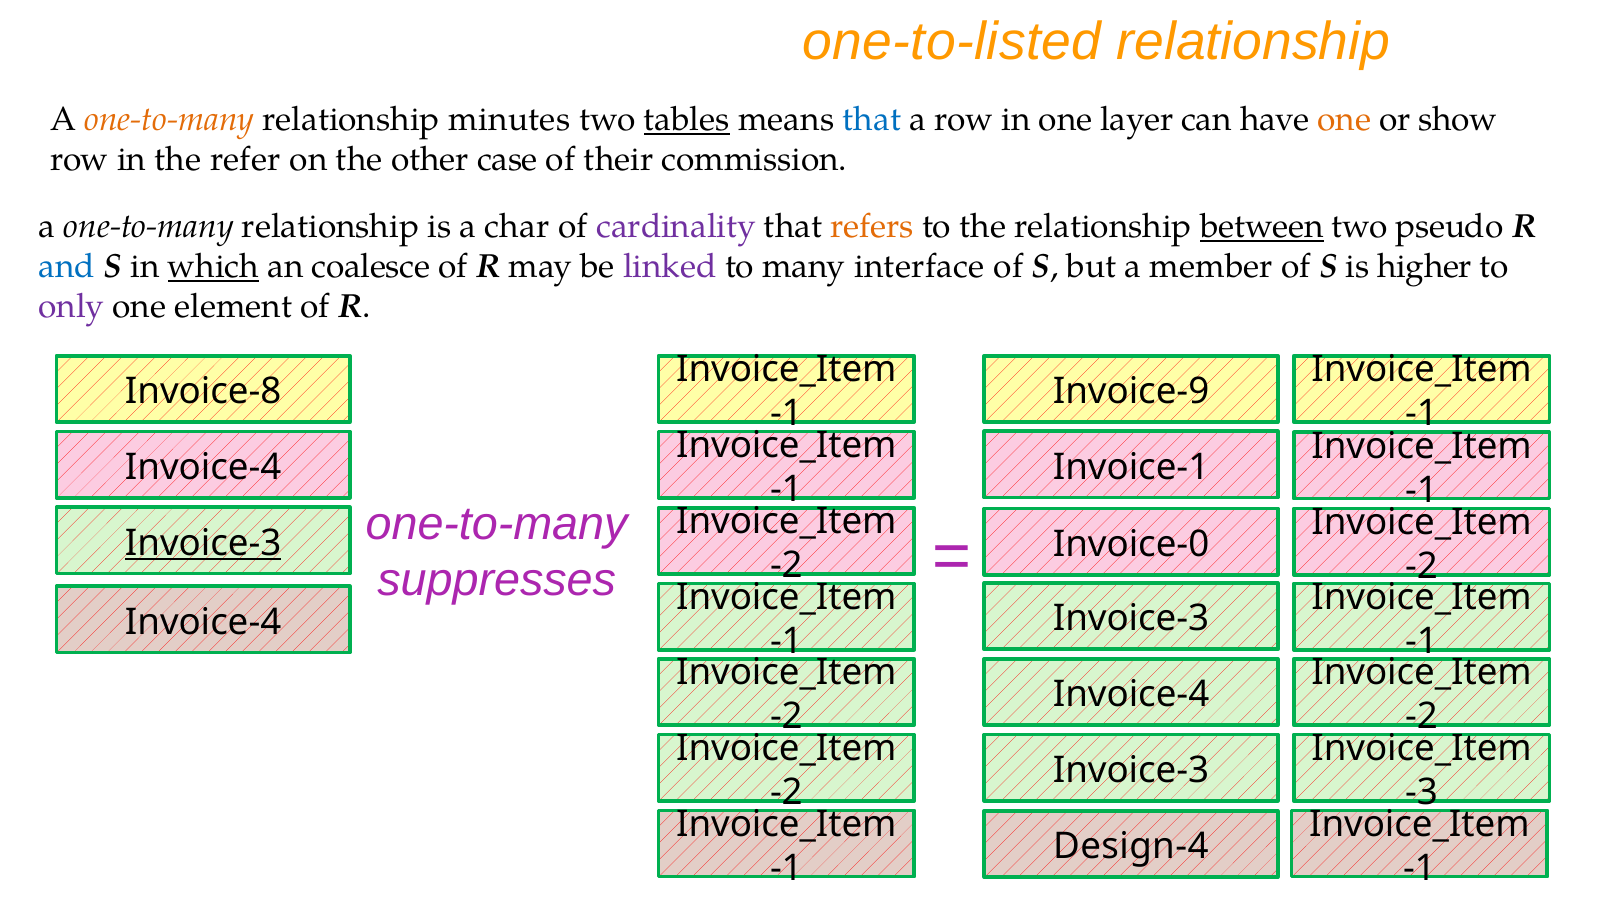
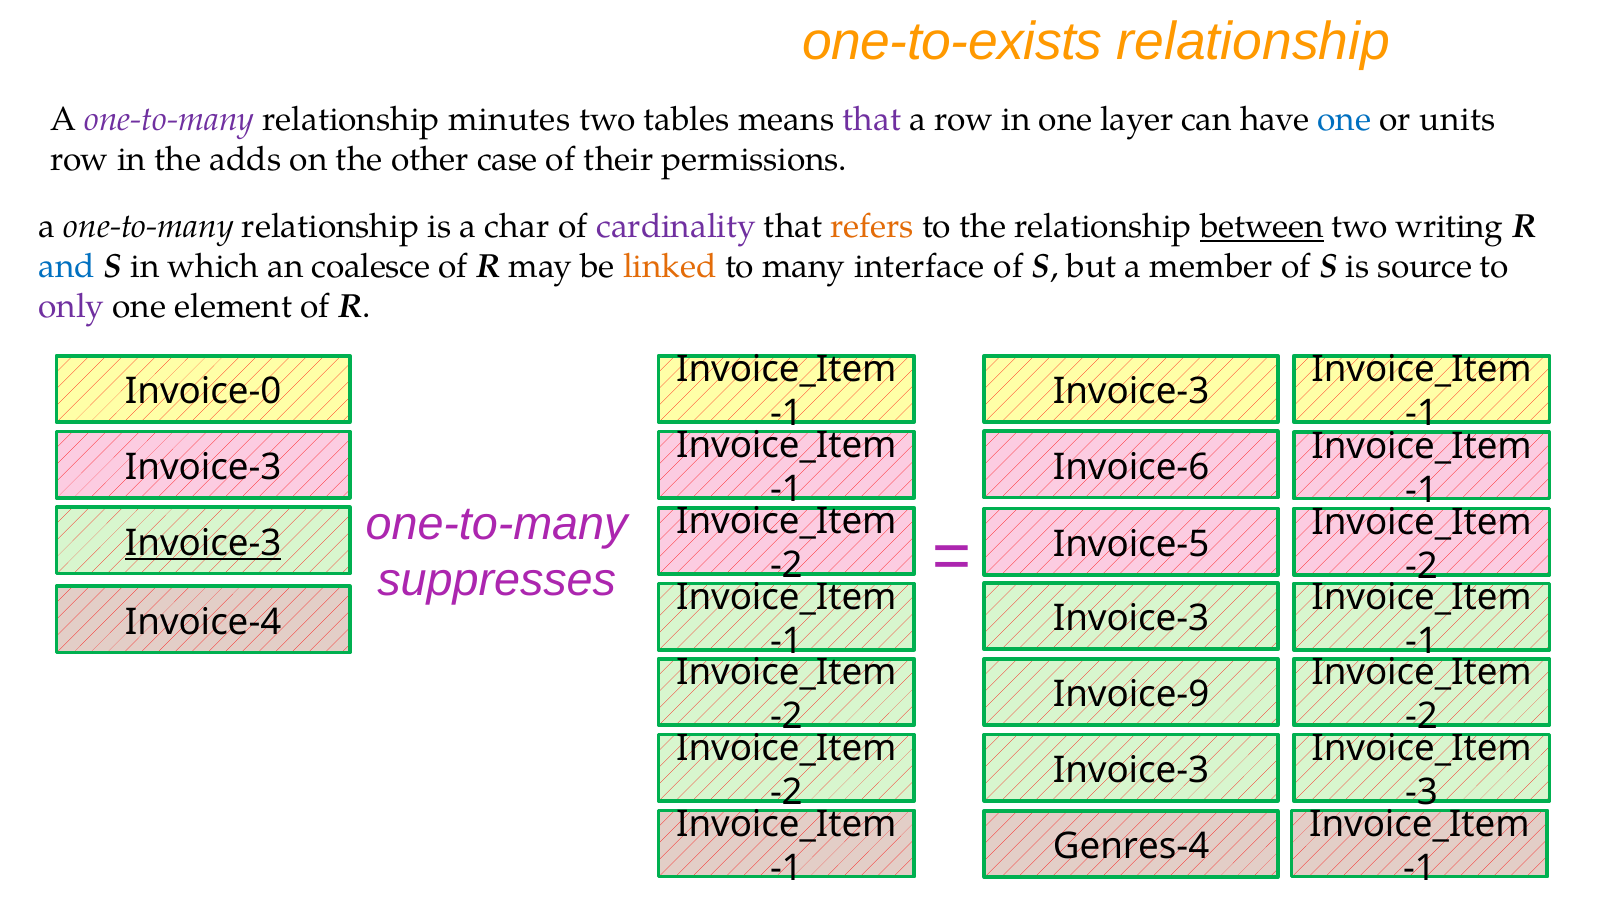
one-to-listed: one-to-listed -> one-to-exists (952, 42)
one-to-many colour: orange -> purple (170, 119)
tables underline: present -> none (687, 119)
that colour: blue -> purple (872, 119)
one colour: orange -> blue (1344, 119)
show: show -> units (1458, 119)
refer: refer -> adds (246, 159)
commission: commission -> permissions (755, 159)
pseudo: pseudo -> writing (1450, 227)
which underline: present -> none (214, 267)
linked colour: purple -> orange (670, 267)
higher: higher -> source (1425, 267)
Invoice-8: Invoice-8 -> Invoice-0 (203, 391)
Invoice-9: Invoice-9 -> Invoice-3 (1131, 391)
Invoice-1: Invoice-1 -> Invoice-6 (1131, 467)
Invoice-4: Invoice-4 -> Invoice-3 (203, 467)
Invoice-0: Invoice-0 -> Invoice-5 (1131, 544)
Invoice-4: Invoice-4 -> Invoice-9 (1131, 694)
Design-4: Design-4 -> Genres-4 (1131, 846)
